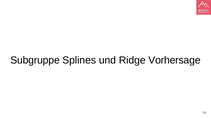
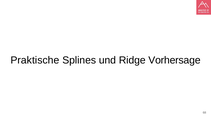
Subgruppe: Subgruppe -> Praktische (35, 60)
